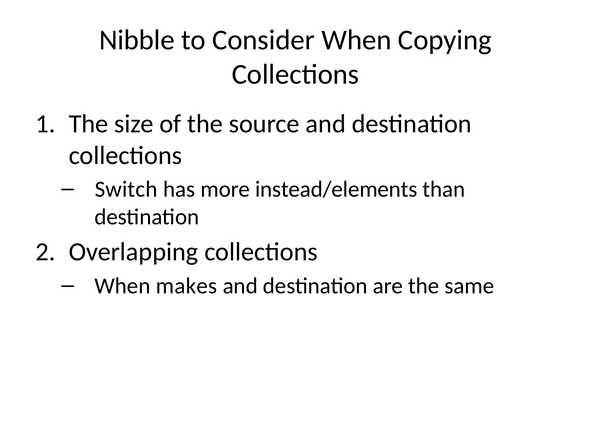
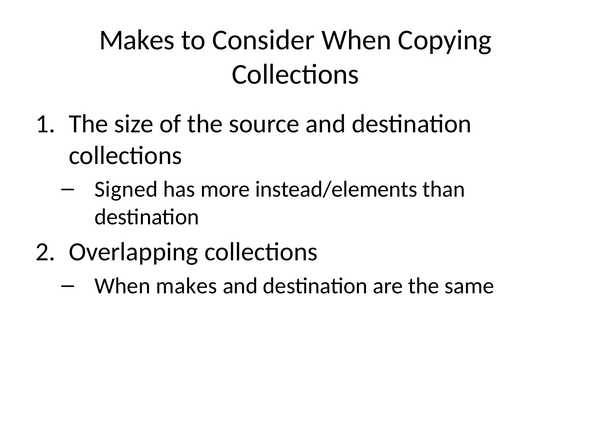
Nibble: Nibble -> Makes (137, 40)
Switch: Switch -> Signed (126, 189)
